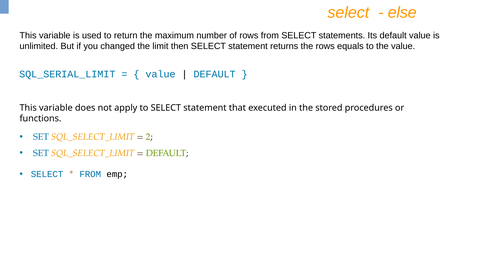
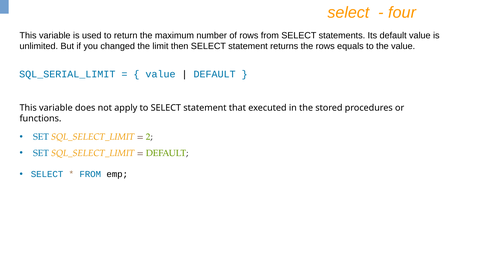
else: else -> four (402, 12)
